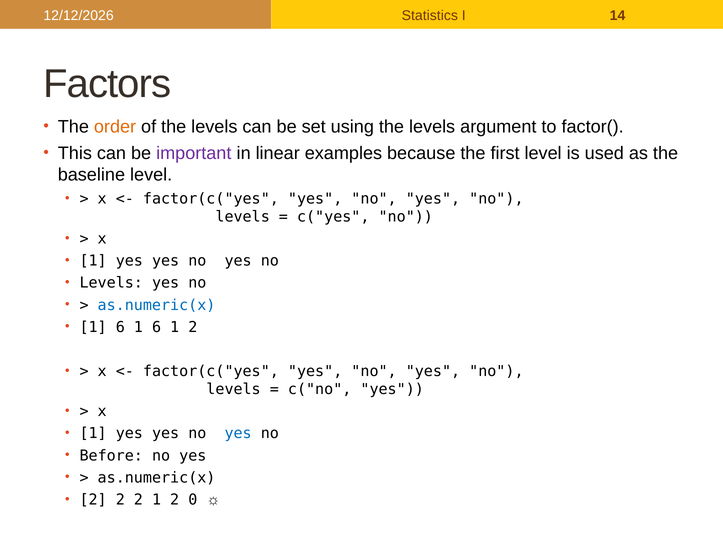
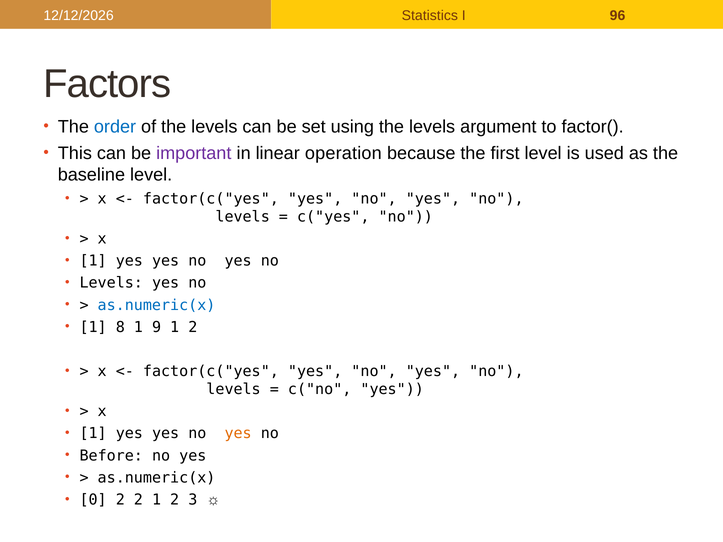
14: 14 -> 96 (618, 15)
order colour: orange -> blue (115, 127)
examples: examples -> operation (343, 153)
6: 6 -> 8 (120, 327)
6: 6 -> 9 (157, 327)
yes colour: blue -> orange (238, 434)
2: 2 -> 0 (93, 500)
0: 0 -> 3 (193, 500)
